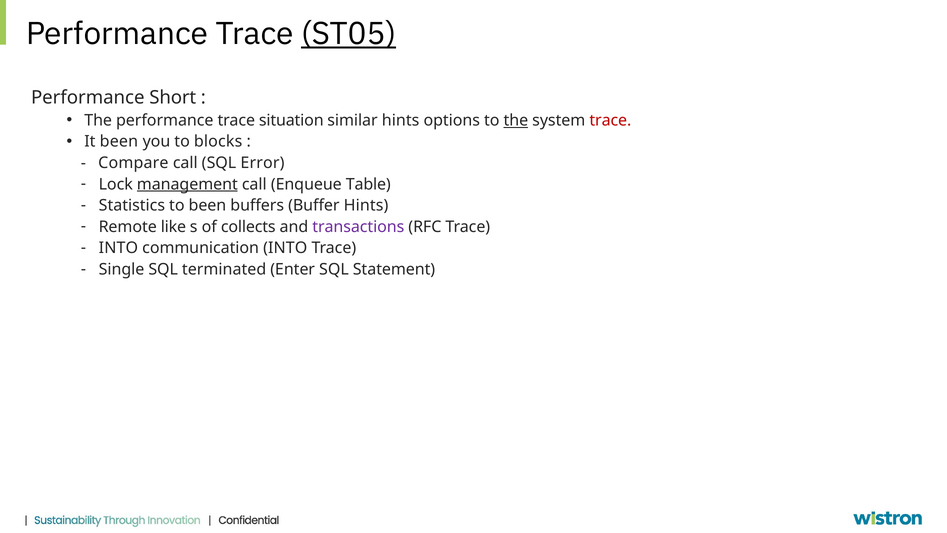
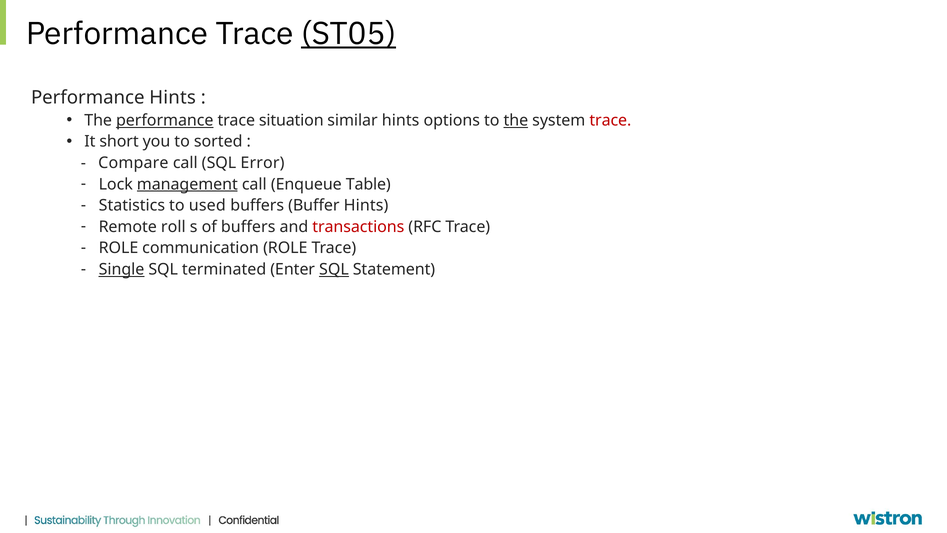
Performance Short: Short -> Hints (173, 98)
performance underline: none -> present (165, 120)
It been: been -> short (119, 142)
blocks: blocks -> sorted (218, 142)
to been: been -> used (207, 205)
like: like -> roll (173, 227)
of collects: collects -> buffers (248, 227)
transactions colour: purple -> red (358, 227)
INTO: INTO -> ROLE (119, 248)
communication INTO: INTO -> ROLE (285, 248)
Single underline: none -> present (122, 269)
SQL underline: none -> present (334, 269)
